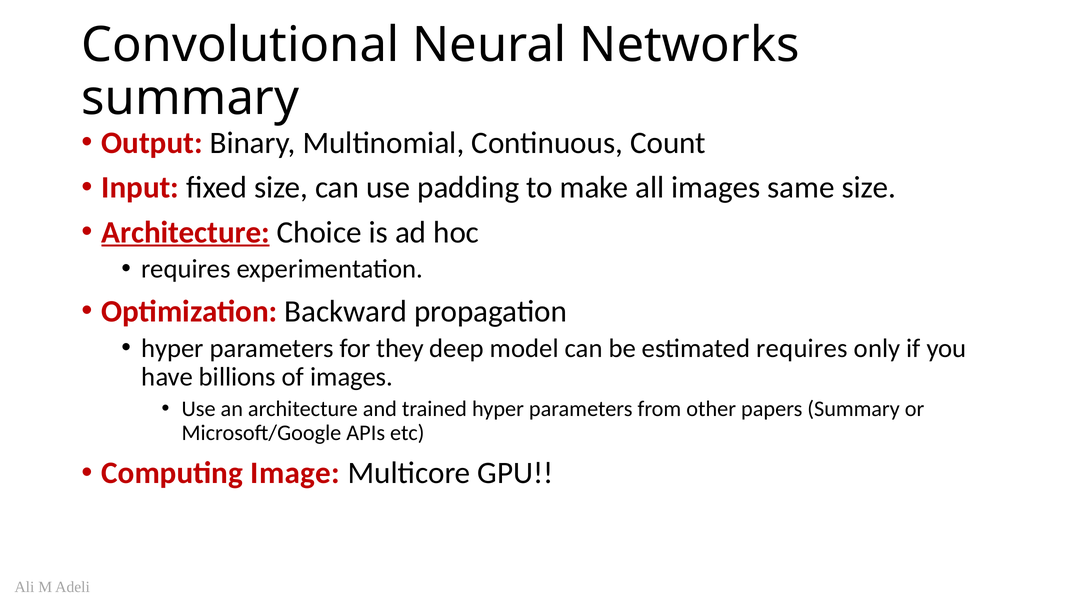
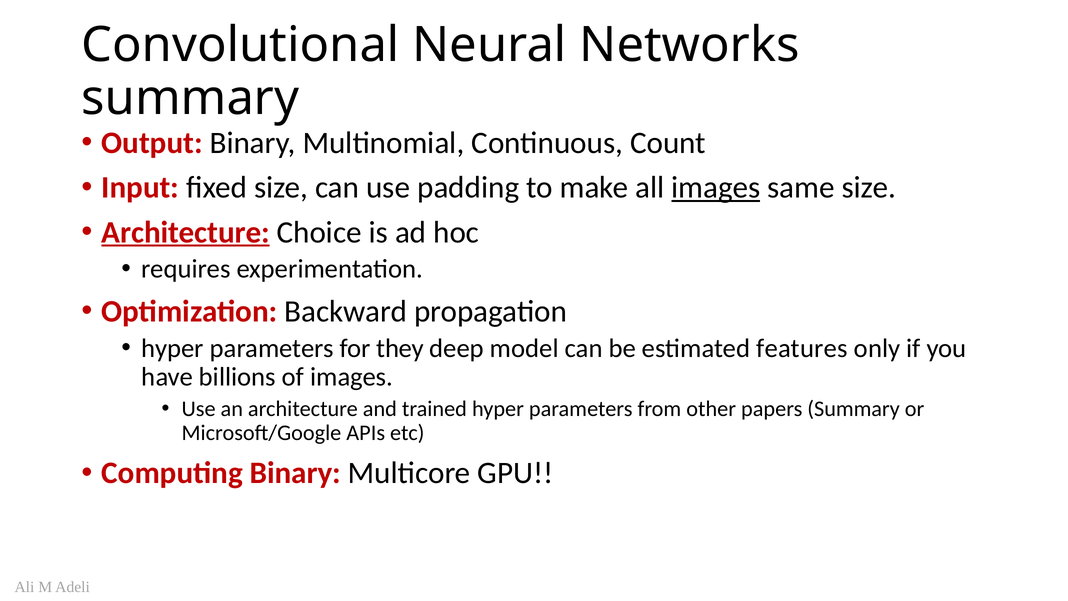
images underline: none -> present (716, 187)
estimated requires: requires -> features (802, 348)
Computing Image: Image -> Binary (295, 473)
